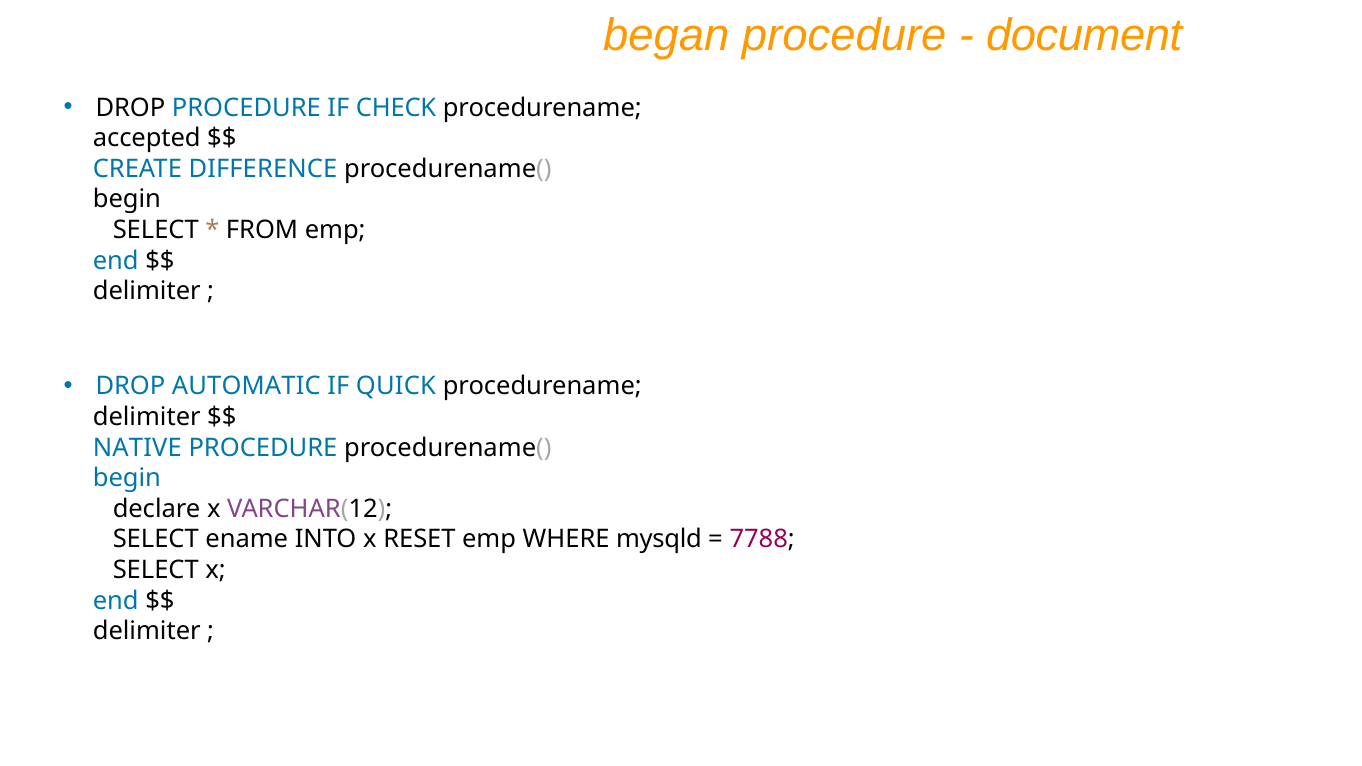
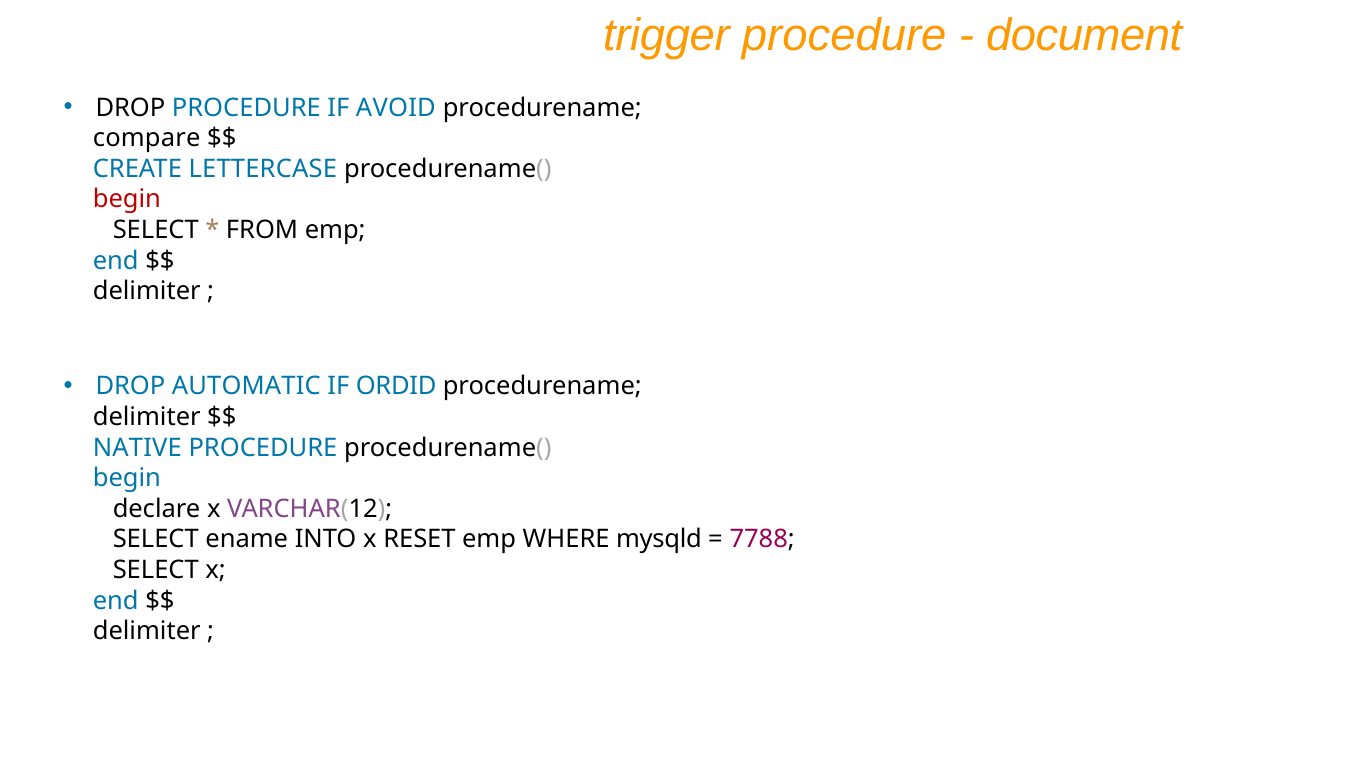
began: began -> trigger (666, 35)
CHECK: CHECK -> AVOID (396, 108)
accepted: accepted -> compare (147, 138)
DIFFERENCE: DIFFERENCE -> LETTERCASE (263, 169)
begin colour: black -> red (127, 200)
QUICK: QUICK -> ORDID (396, 386)
